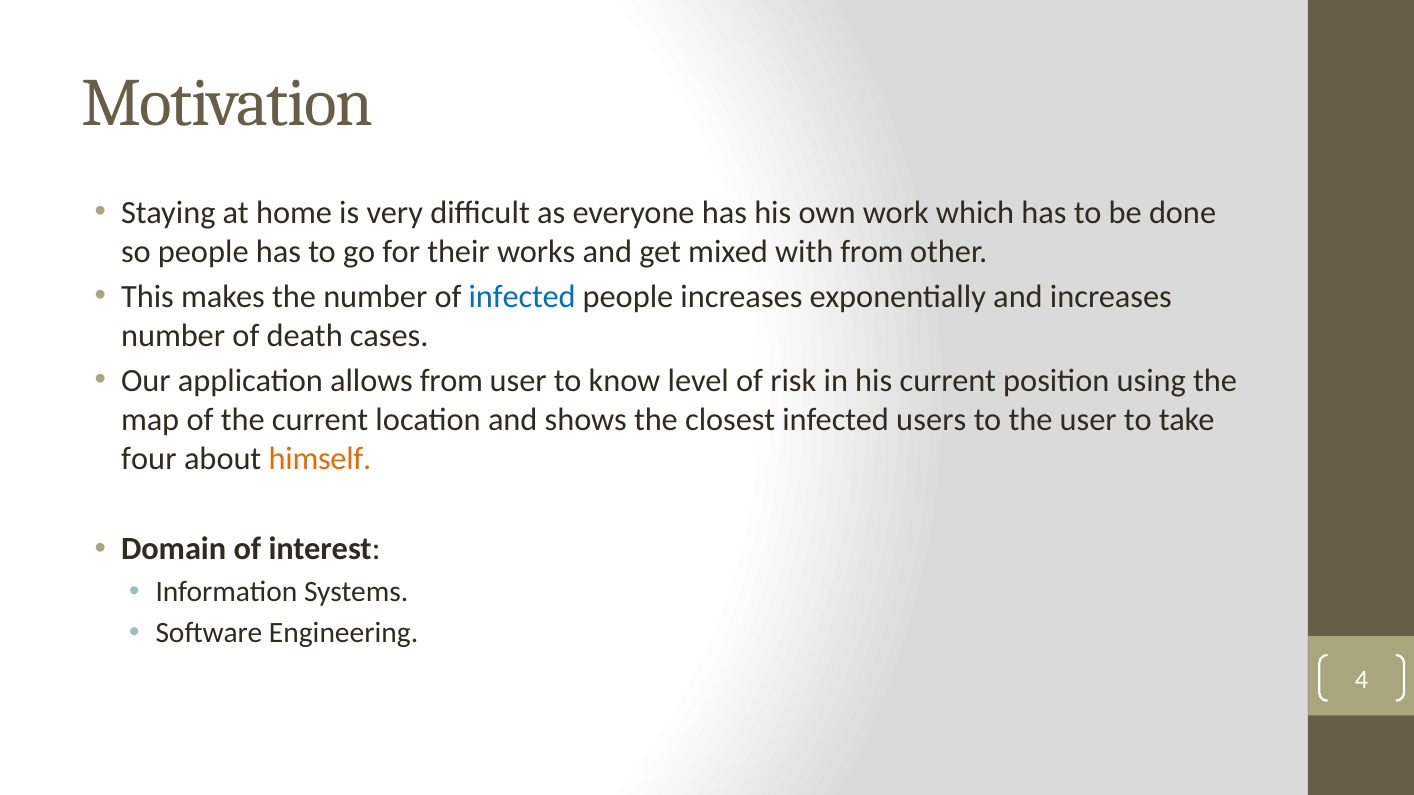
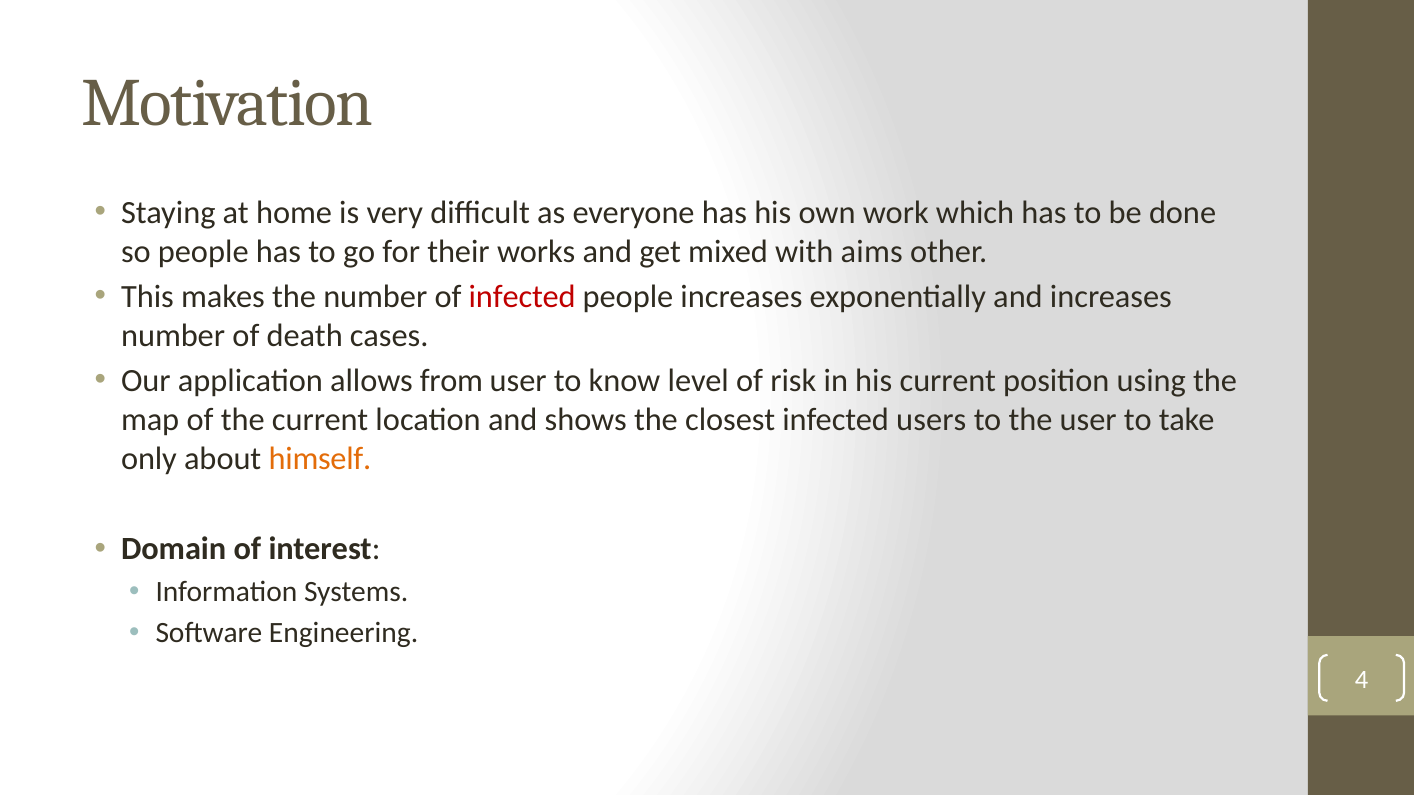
with from: from -> aims (872, 251)
infected colour: blue -> red (522, 297)
four: four -> only (149, 459)
